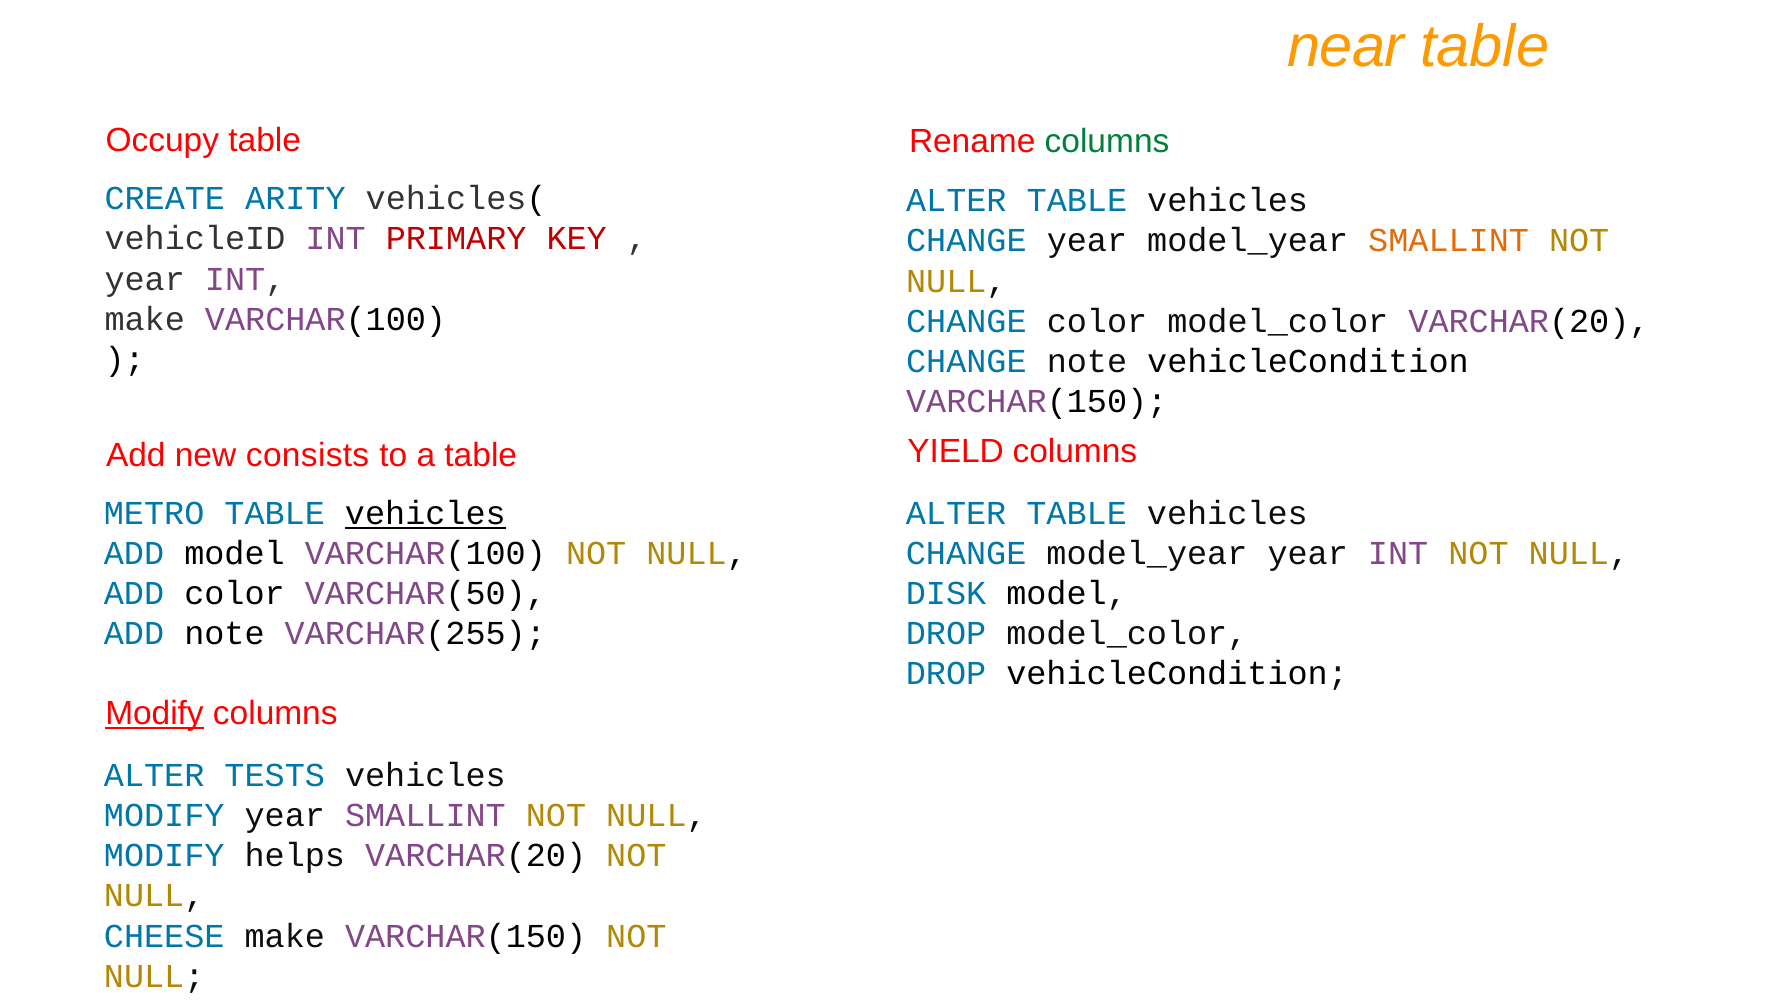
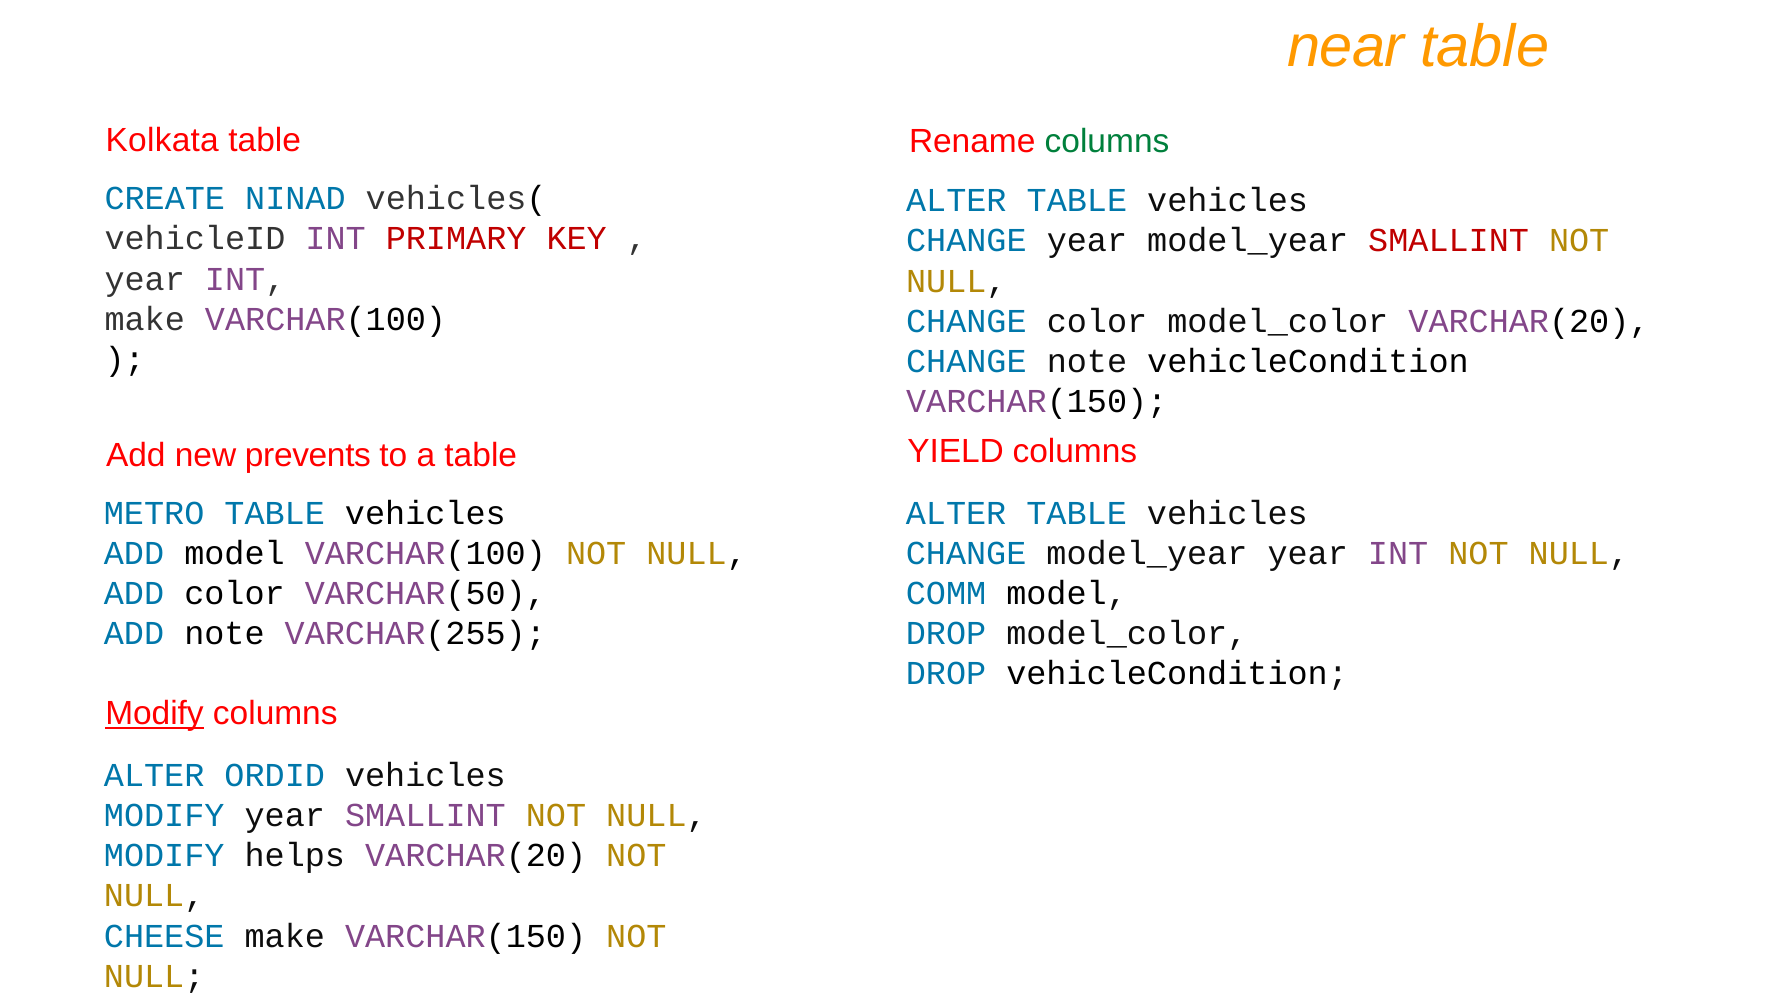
Occupy: Occupy -> Kolkata (162, 141)
ARITY: ARITY -> NINAD (295, 199)
SMALLINT colour: orange -> red (1449, 241)
consists: consists -> prevents (308, 456)
vehicles underline: present -> none (425, 514)
DISK: DISK -> COMM (946, 594)
TESTS: TESTS -> ORDID (275, 776)
